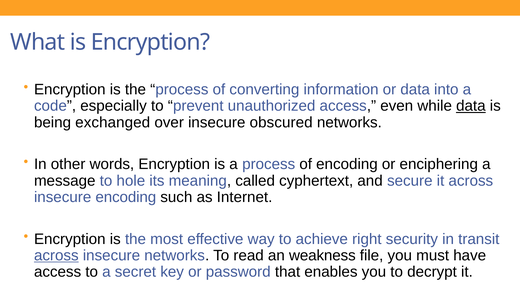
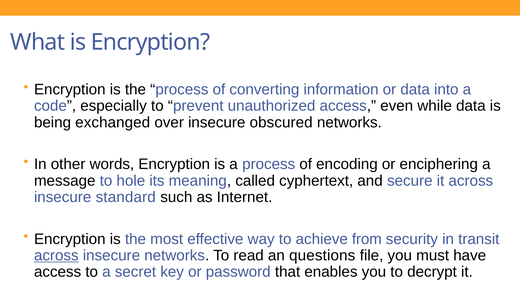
data underline: present -> none (471, 106)
insecure encoding: encoding -> standard (126, 197)
right: right -> from (367, 239)
weakness: weakness -> questions (322, 255)
